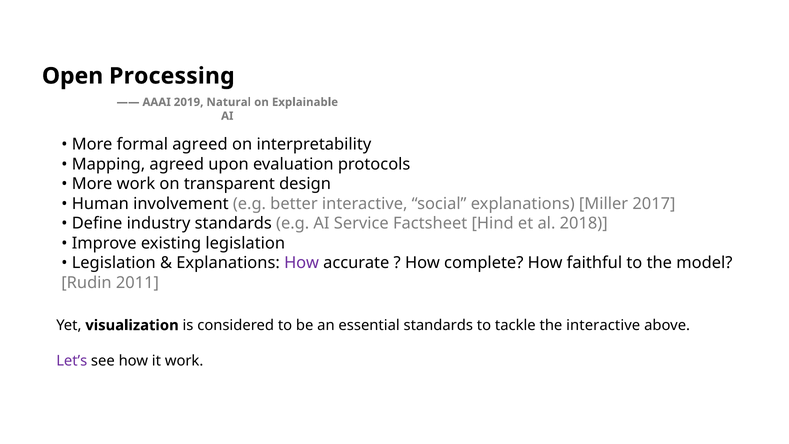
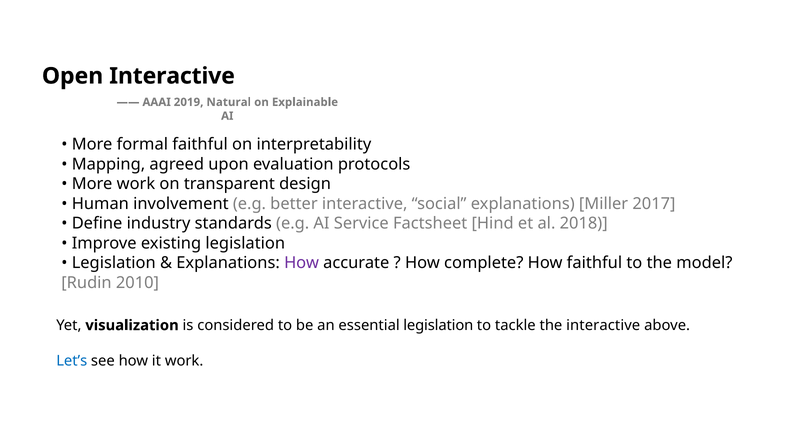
Open Processing: Processing -> Interactive (172, 76)
formal agreed: agreed -> faithful (200, 144)
2011: 2011 -> 2010 (137, 283)
essential standards: standards -> legislation (438, 325)
Let’s colour: purple -> blue (72, 361)
